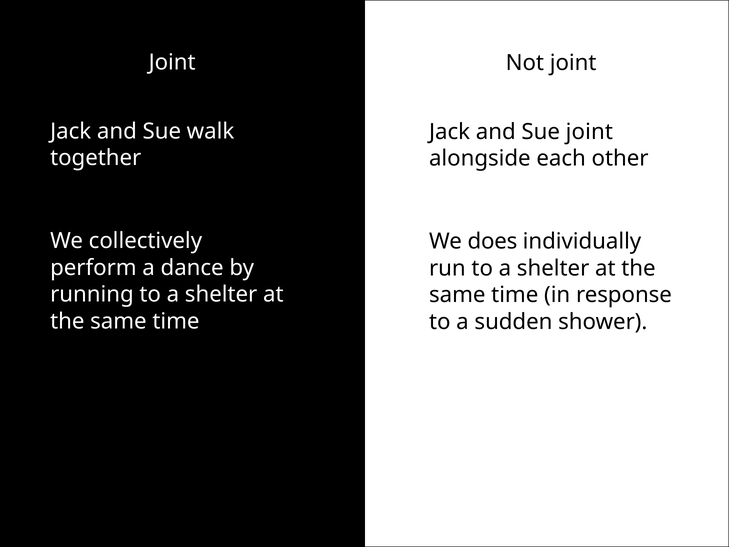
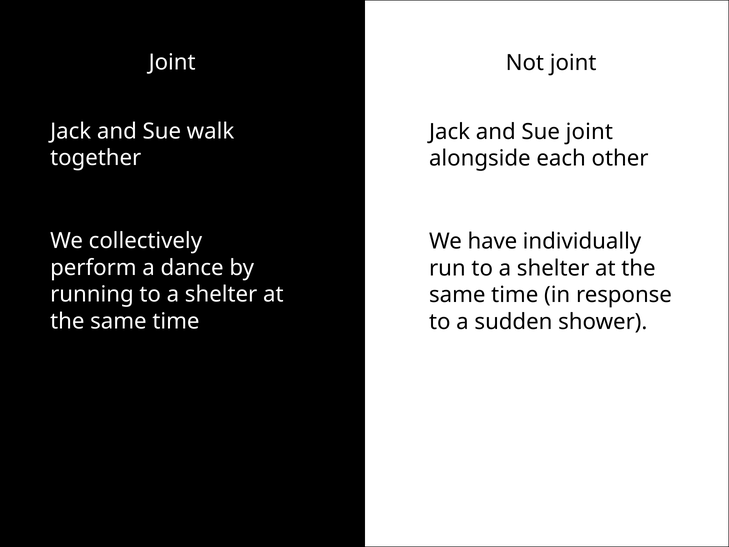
does: does -> have (492, 241)
